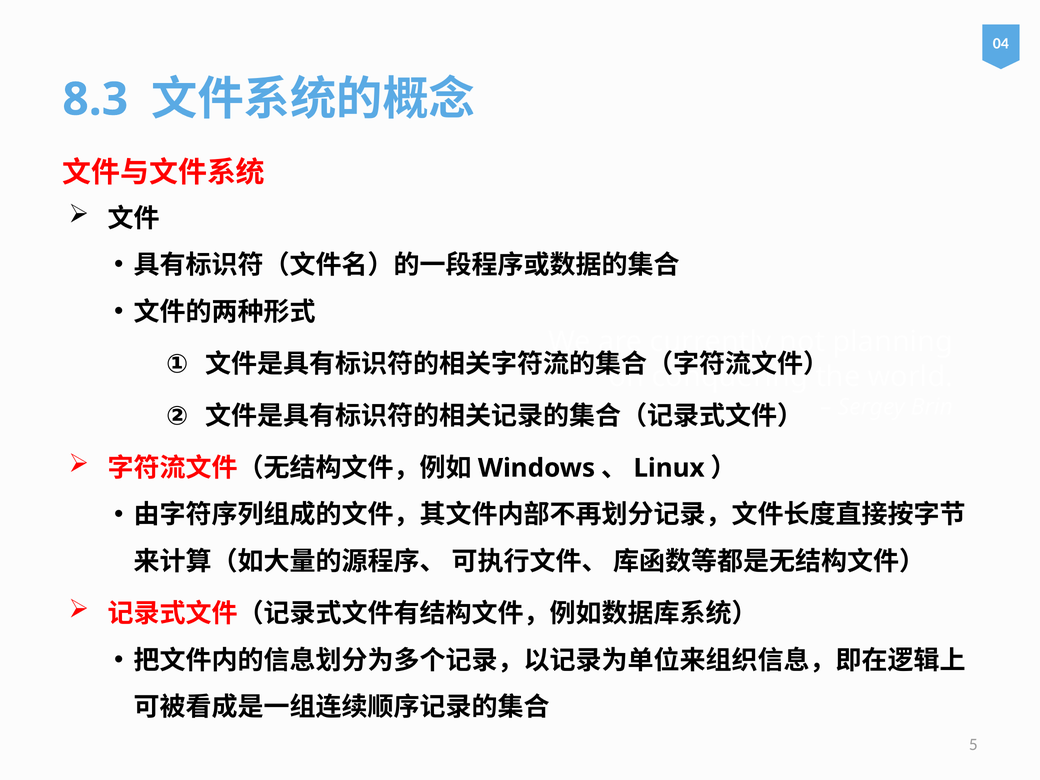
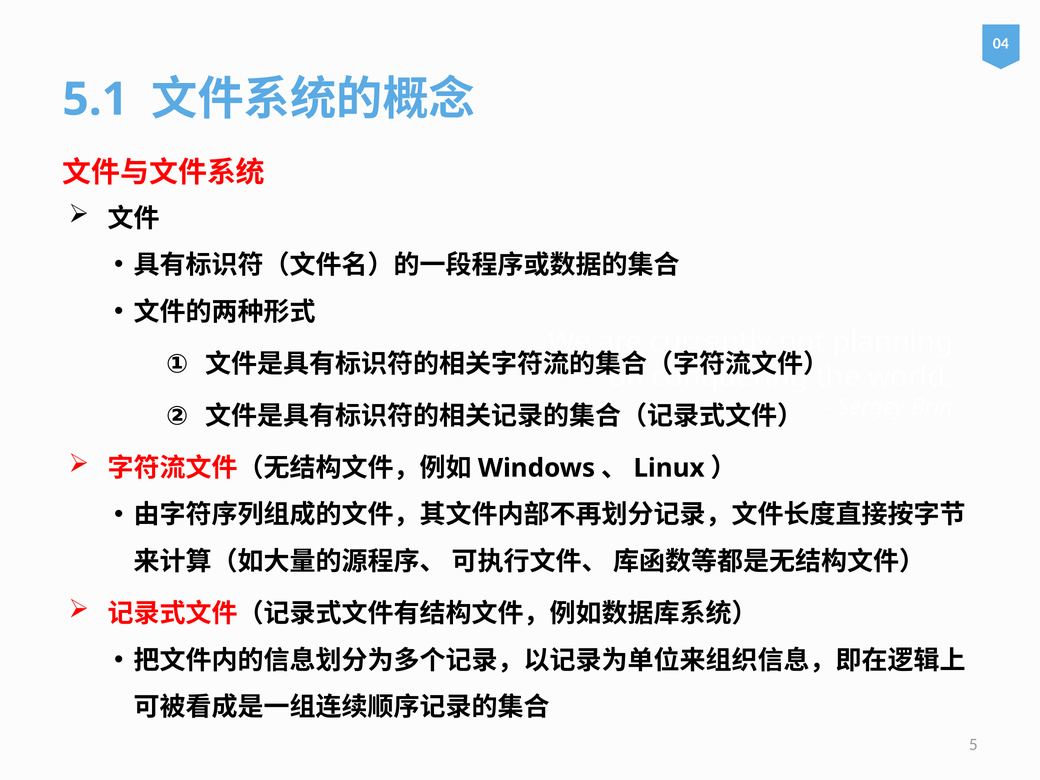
8.3: 8.3 -> 5.1 (95, 99)
